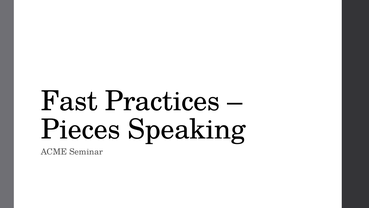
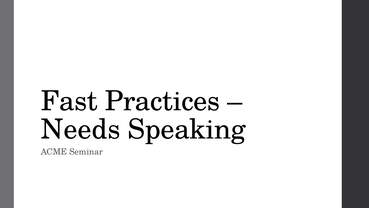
Pieces: Pieces -> Needs (81, 129)
